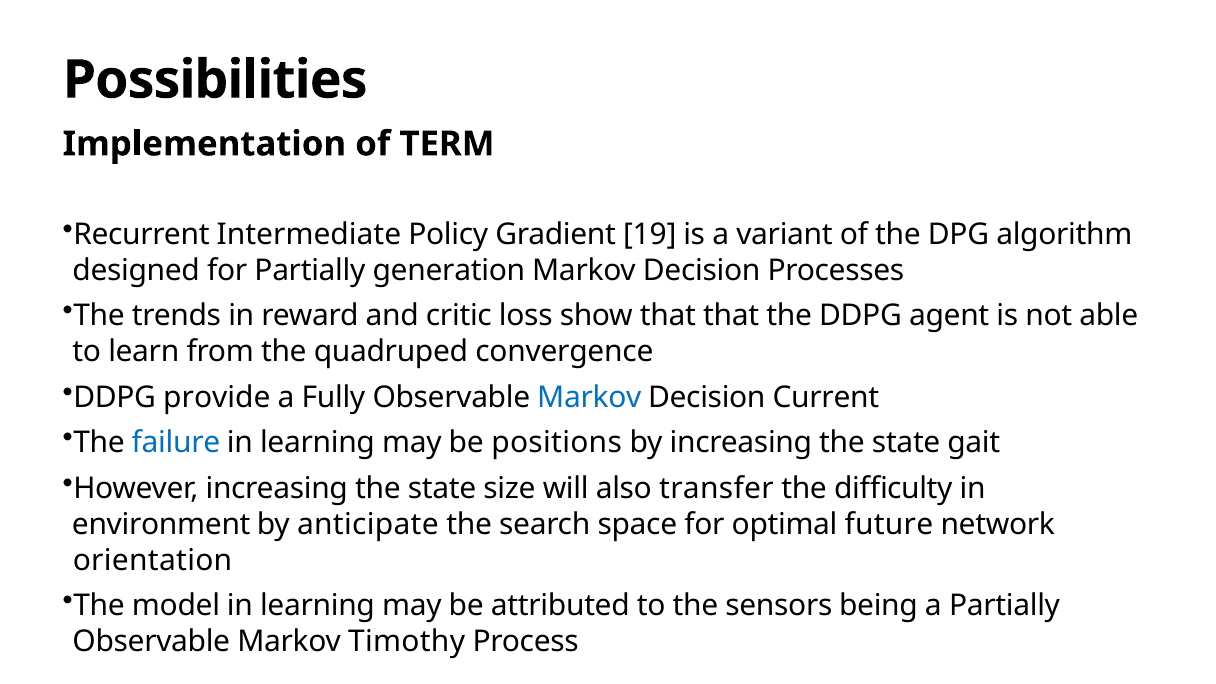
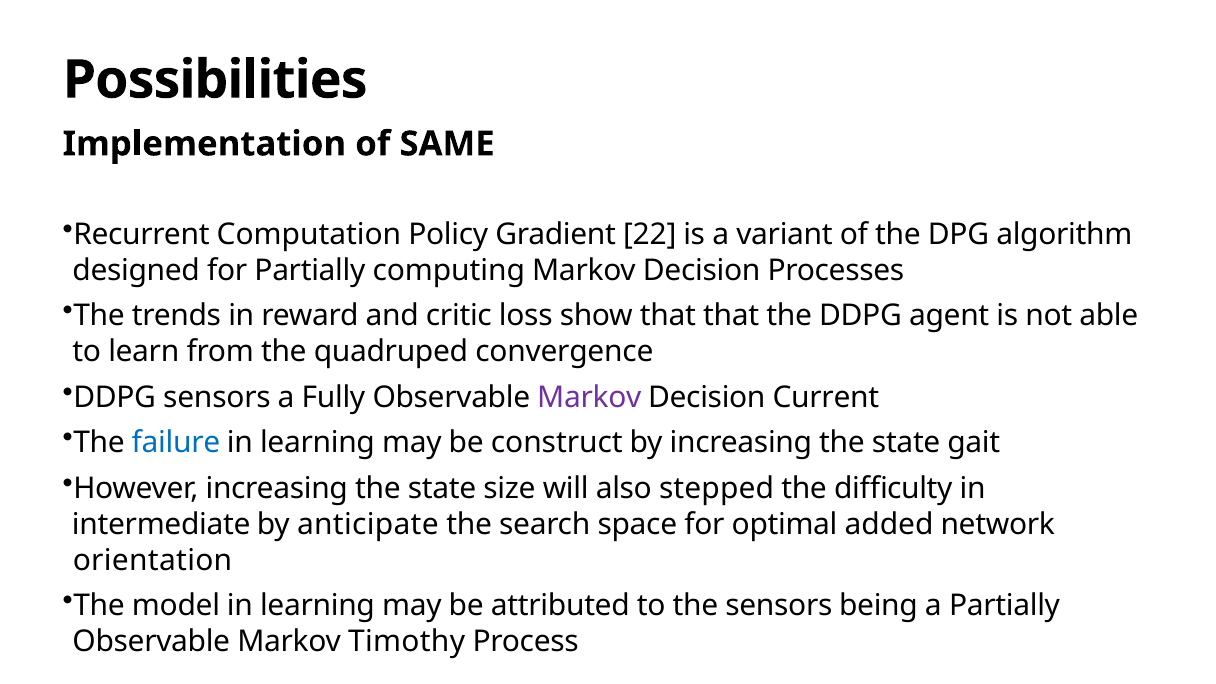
TERM: TERM -> SAME (447, 144)
Intermediate: Intermediate -> Computation (309, 234)
19: 19 -> 22 (650, 234)
generation: generation -> computing (449, 270)
DDPG provide: provide -> sensors (217, 397)
Markov colour: blue -> purple (589, 397)
positions: positions -> construct (557, 443)
transfer: transfer -> stepped (717, 488)
environment: environment -> intermediate (161, 524)
future: future -> added (889, 524)
